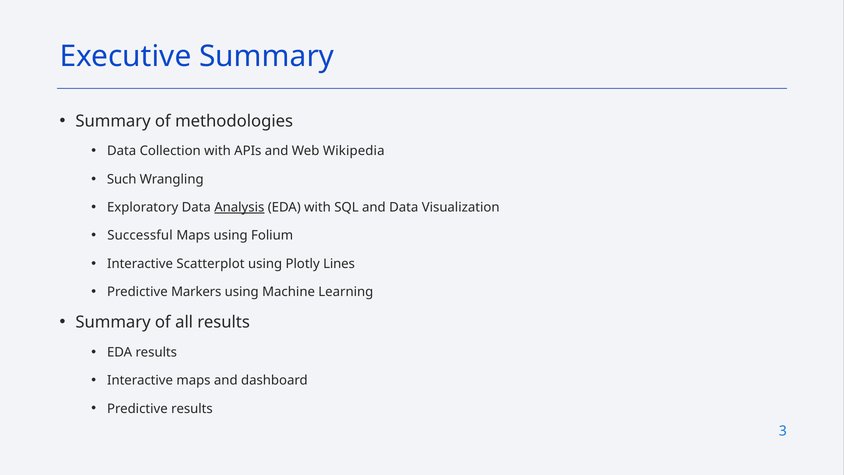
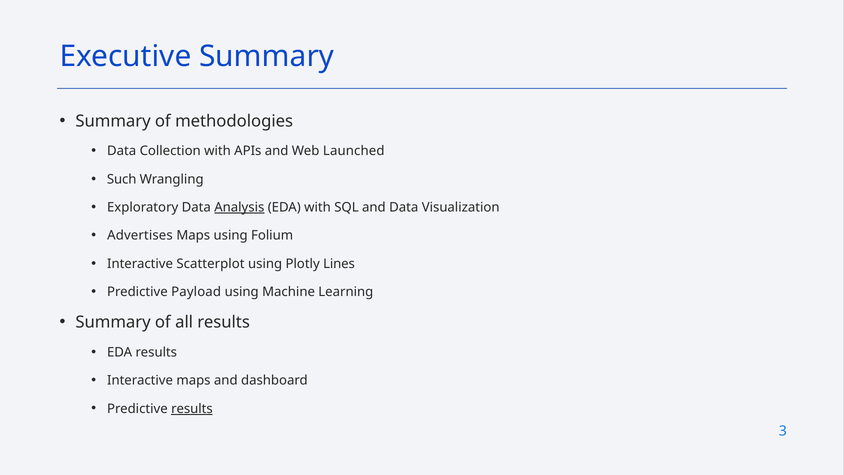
Wikipedia: Wikipedia -> Launched (354, 151)
Successful: Successful -> Advertises (140, 235)
Markers: Markers -> Payload (196, 292)
results underline: none -> present (192, 408)
